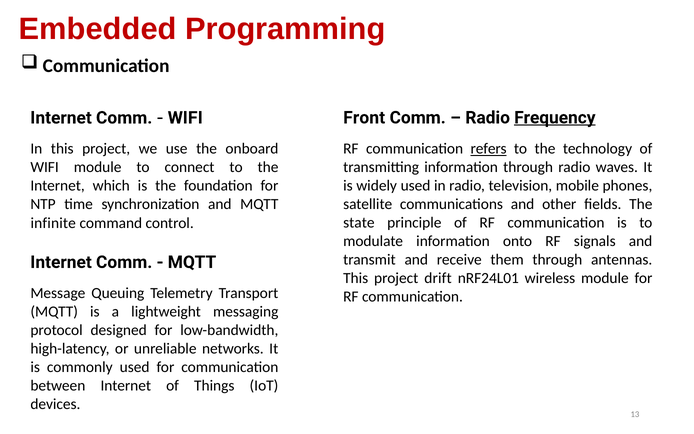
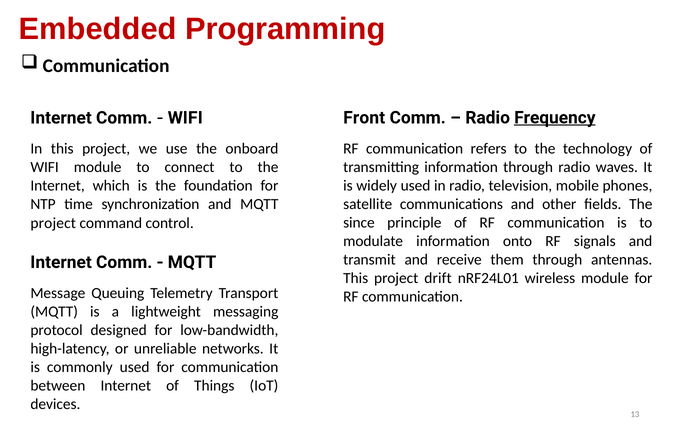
refers underline: present -> none (489, 149)
state: state -> since (359, 223)
infinite: infinite -> project (53, 223)
